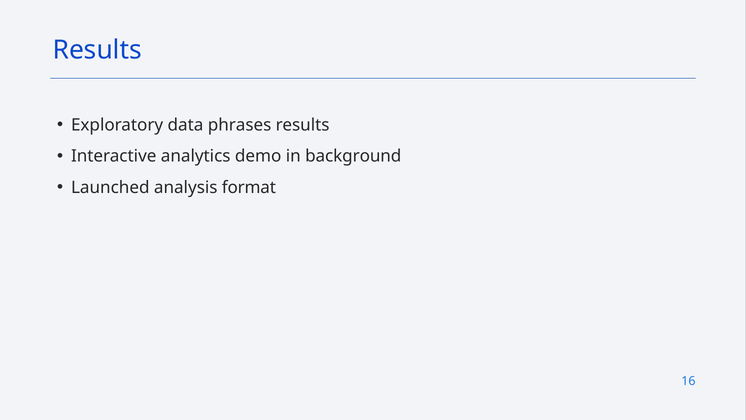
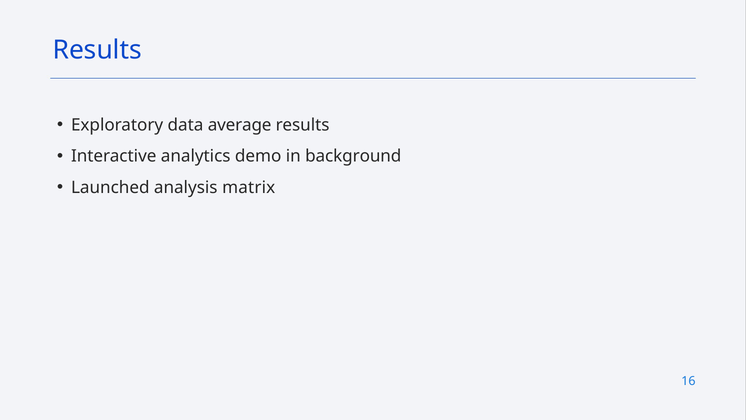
phrases: phrases -> average (240, 125)
format: format -> matrix (249, 188)
